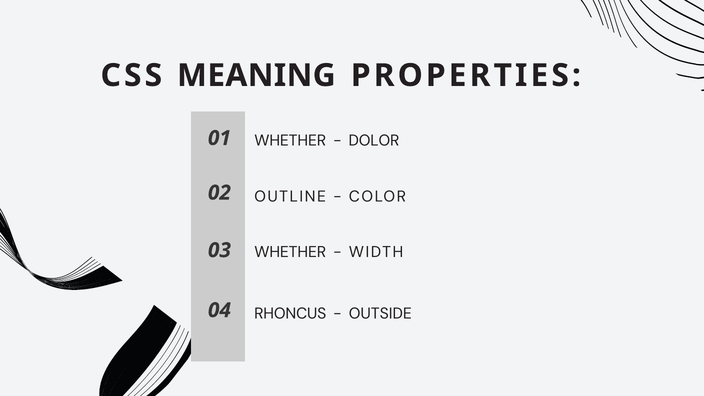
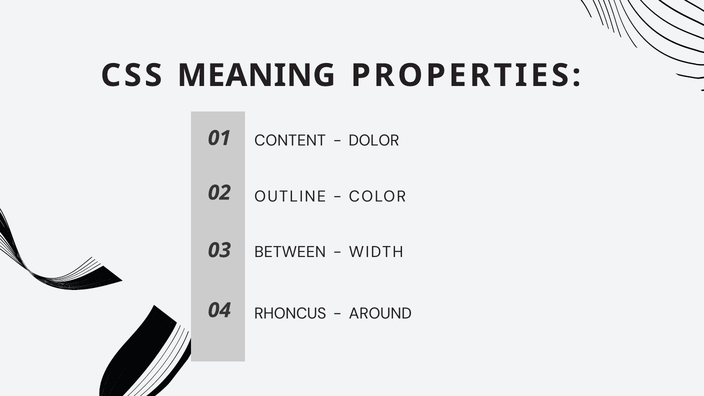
WHETHER: WHETHER -> CONTENT (290, 140)
WHETHER: WHETHER -> BETWEEN (290, 252)
OUTSIDE: OUTSIDE -> AROUND (380, 314)
